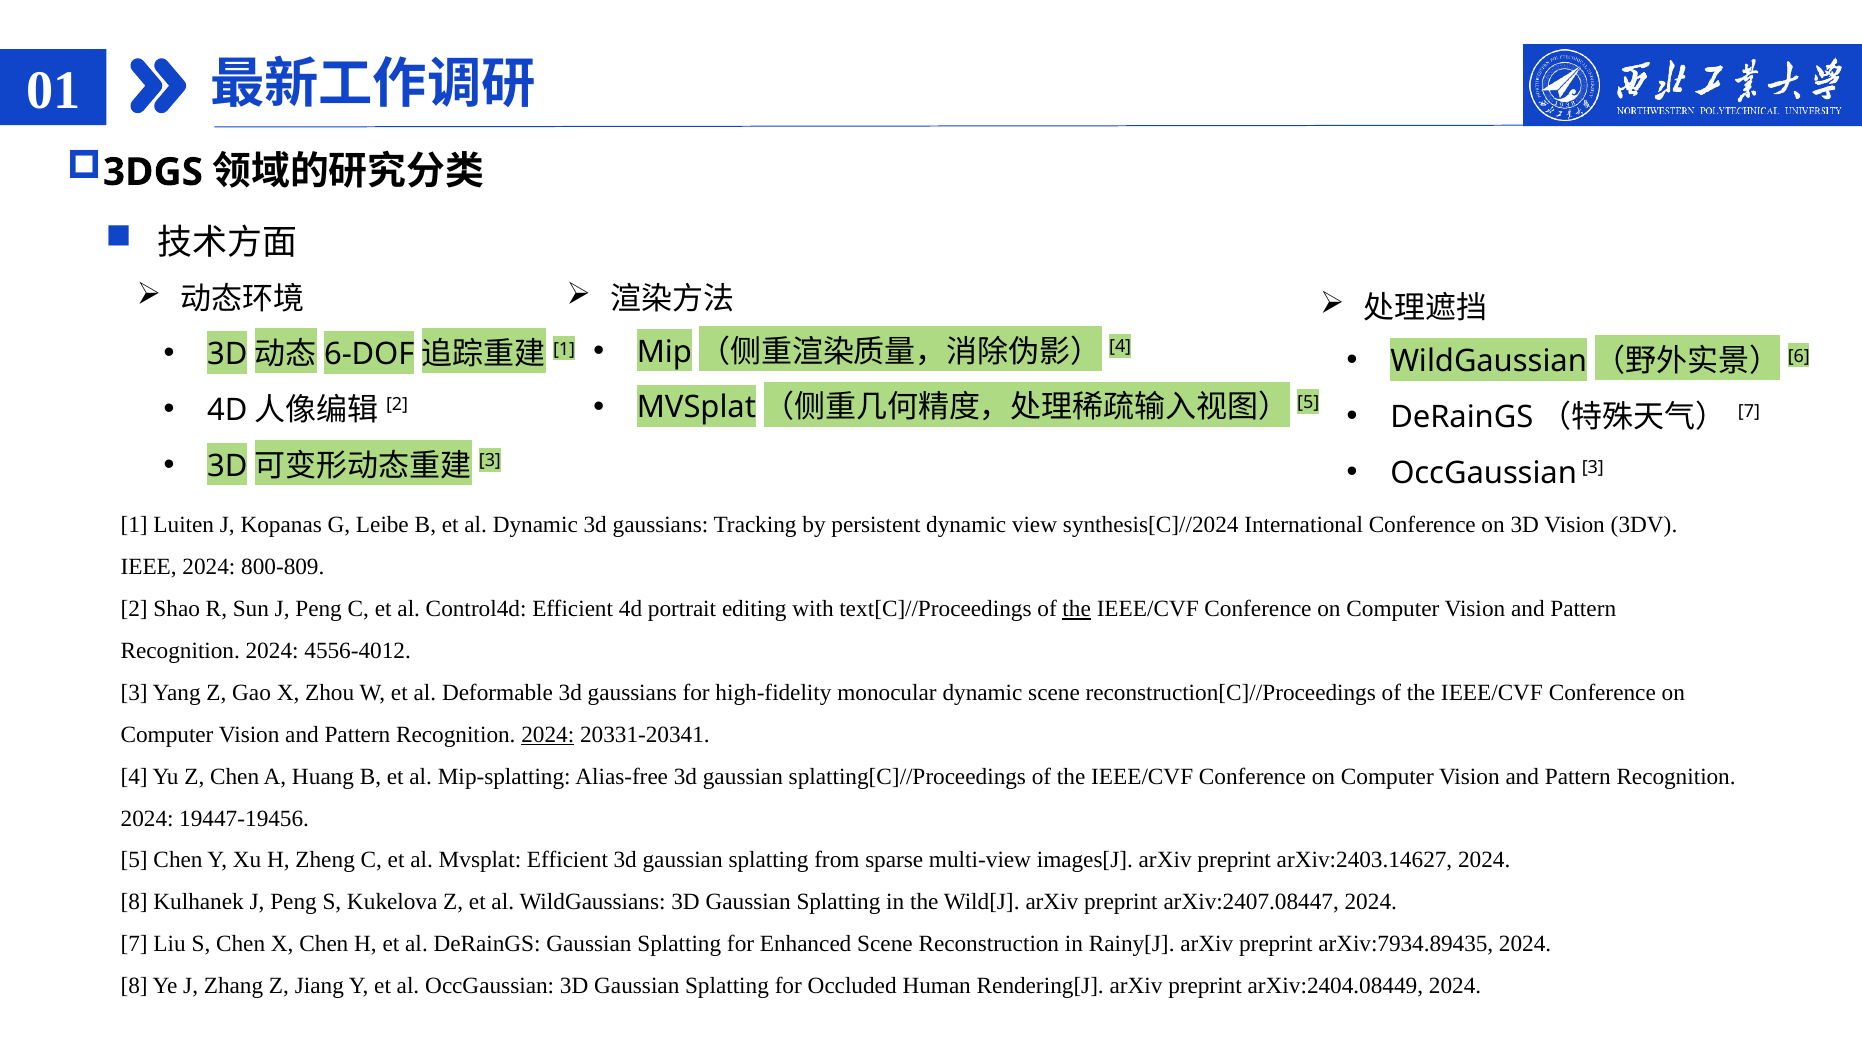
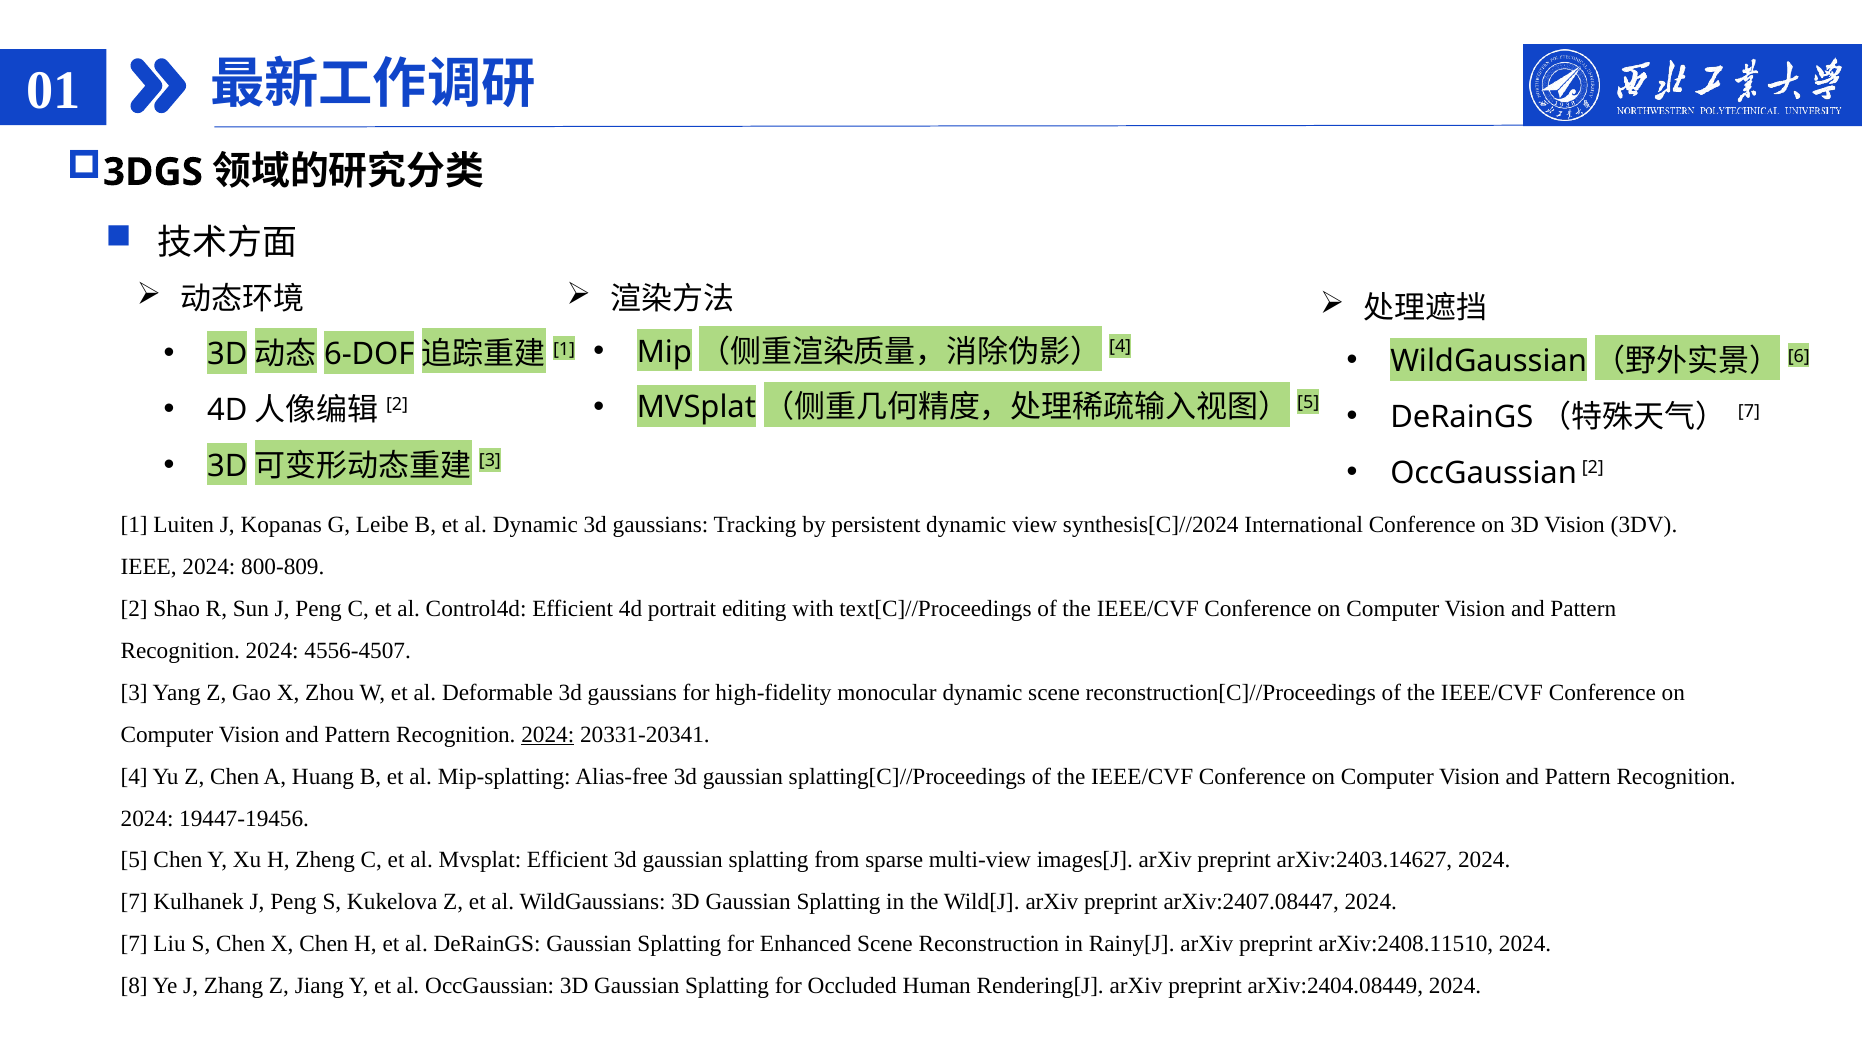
OccGaussian 3: 3 -> 2 (1593, 468)
the underline: present -> none (1077, 609)
4556-4012: 4556-4012 -> 4556-4507 (358, 651)
8: 8 -> 7 (134, 902)
arXiv:7934.89435: arXiv:7934.89435 -> arXiv:2408.11510 (1406, 944)
